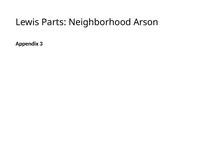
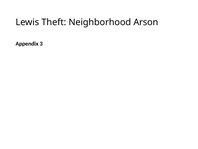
Parts: Parts -> Theft (54, 22)
